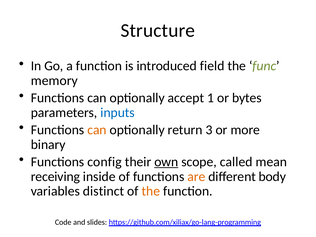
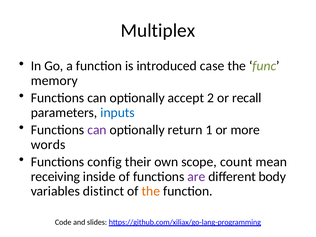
Structure: Structure -> Multiplex (158, 31)
field: field -> case (212, 66)
1: 1 -> 2 (211, 98)
bytes: bytes -> recall (247, 98)
can colour: orange -> purple (97, 130)
3: 3 -> 1 (209, 130)
binary: binary -> words (48, 145)
own underline: present -> none (166, 162)
called: called -> count (236, 162)
are colour: orange -> purple (196, 177)
